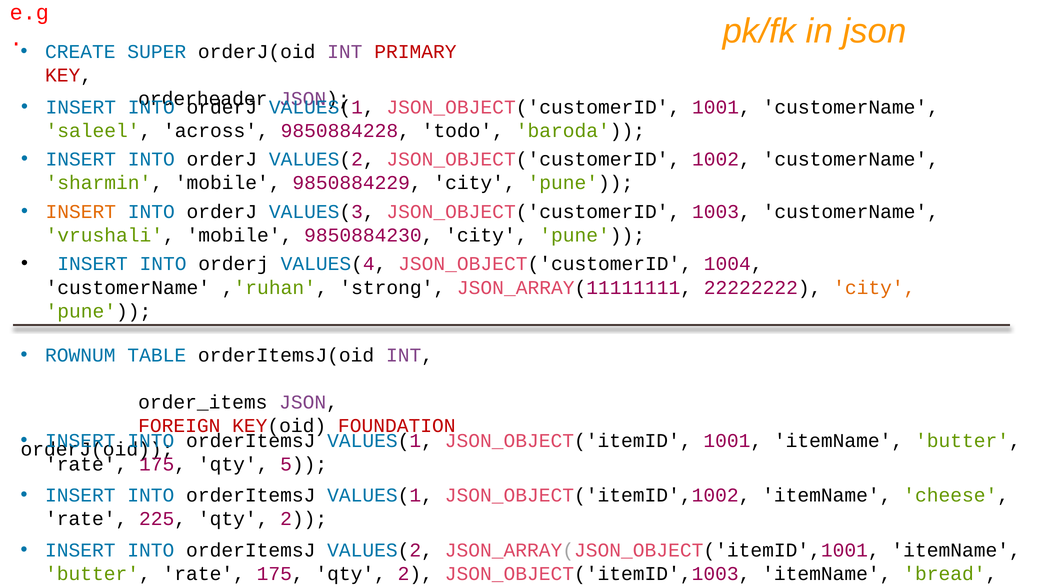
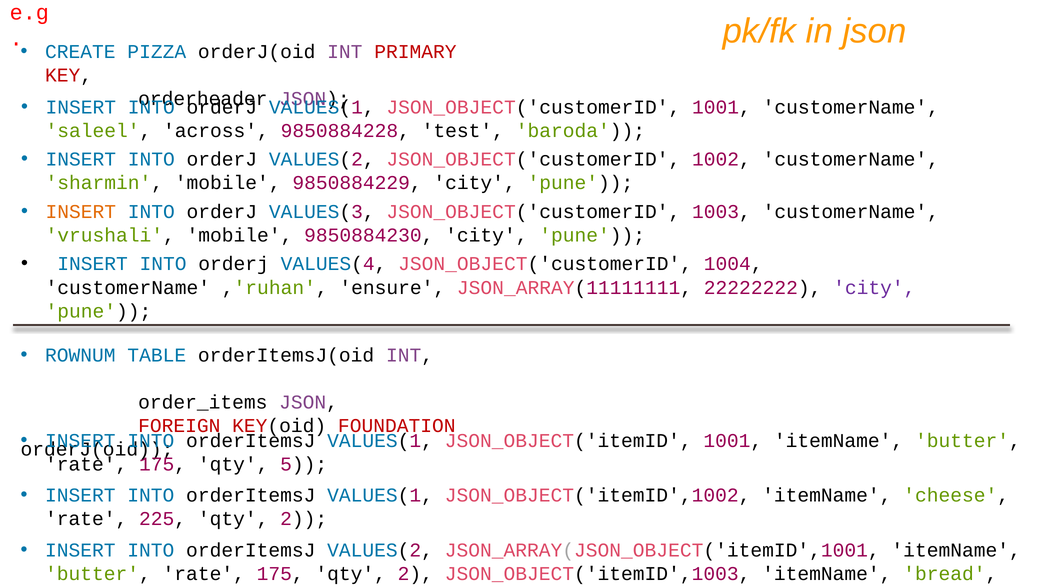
SUPER: SUPER -> PIZZA (157, 52)
todo: todo -> test (463, 131)
strong: strong -> ensure (392, 287)
city colour: orange -> purple (874, 287)
